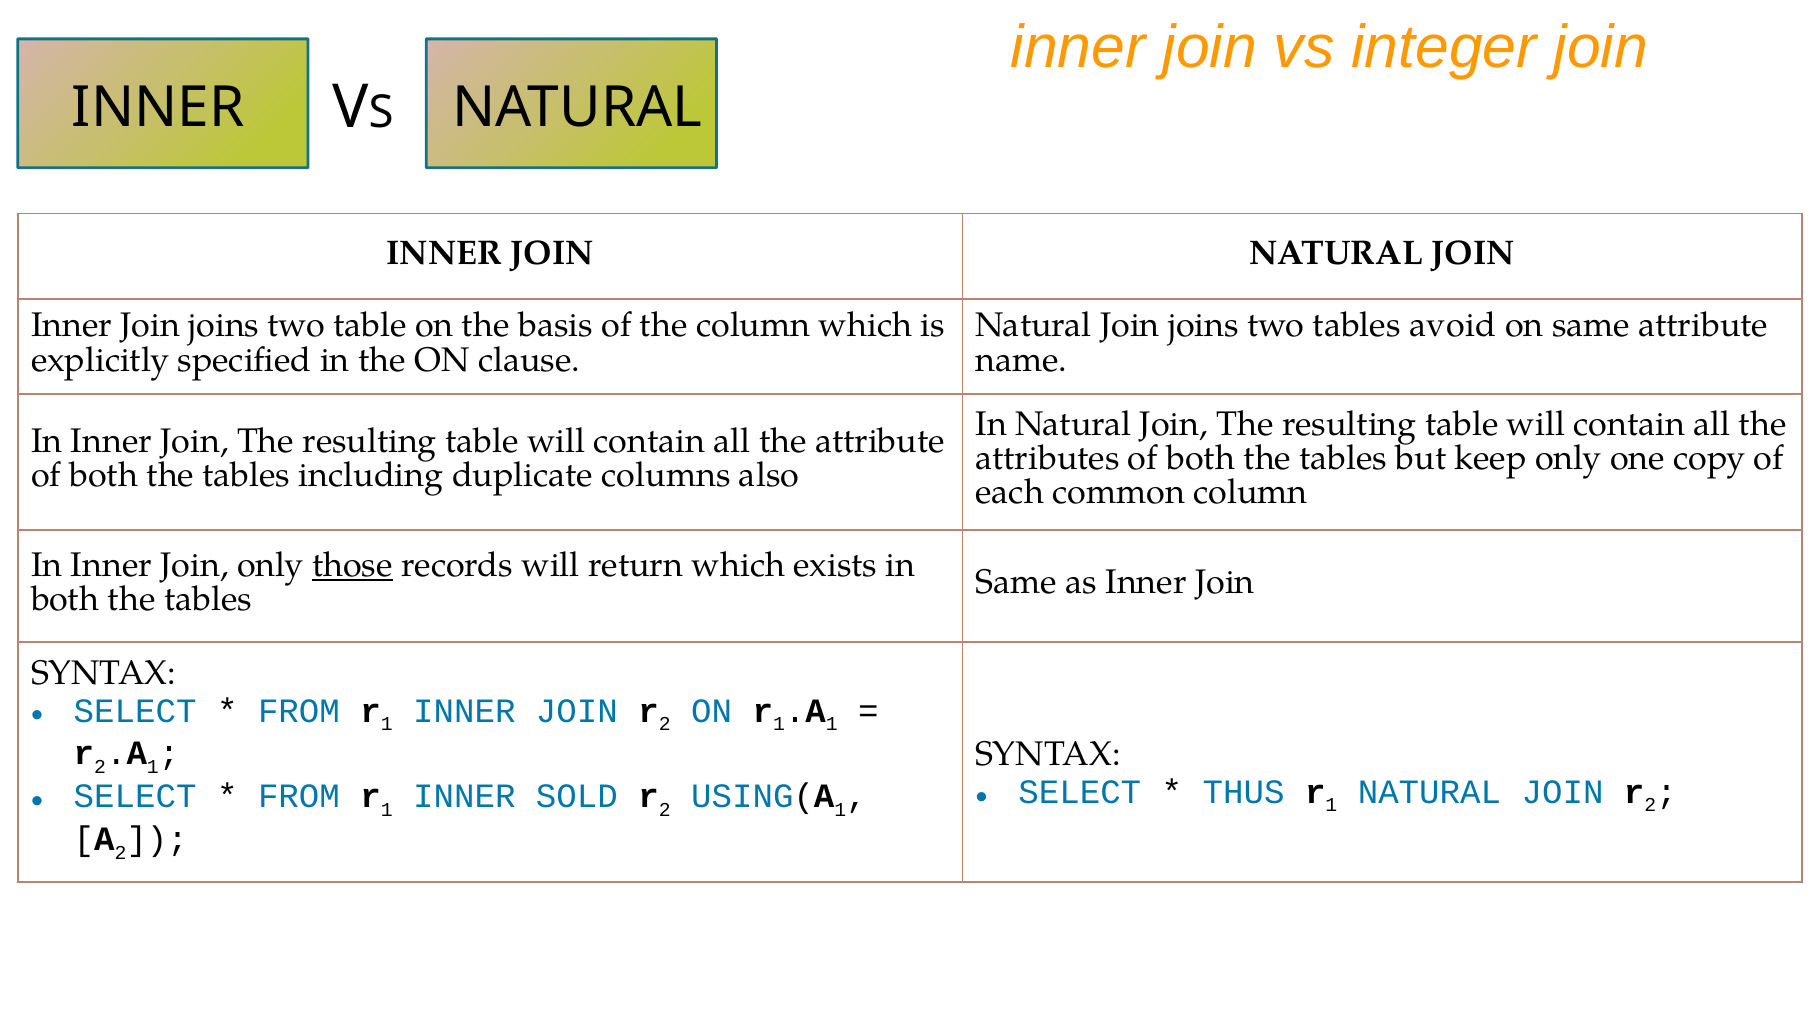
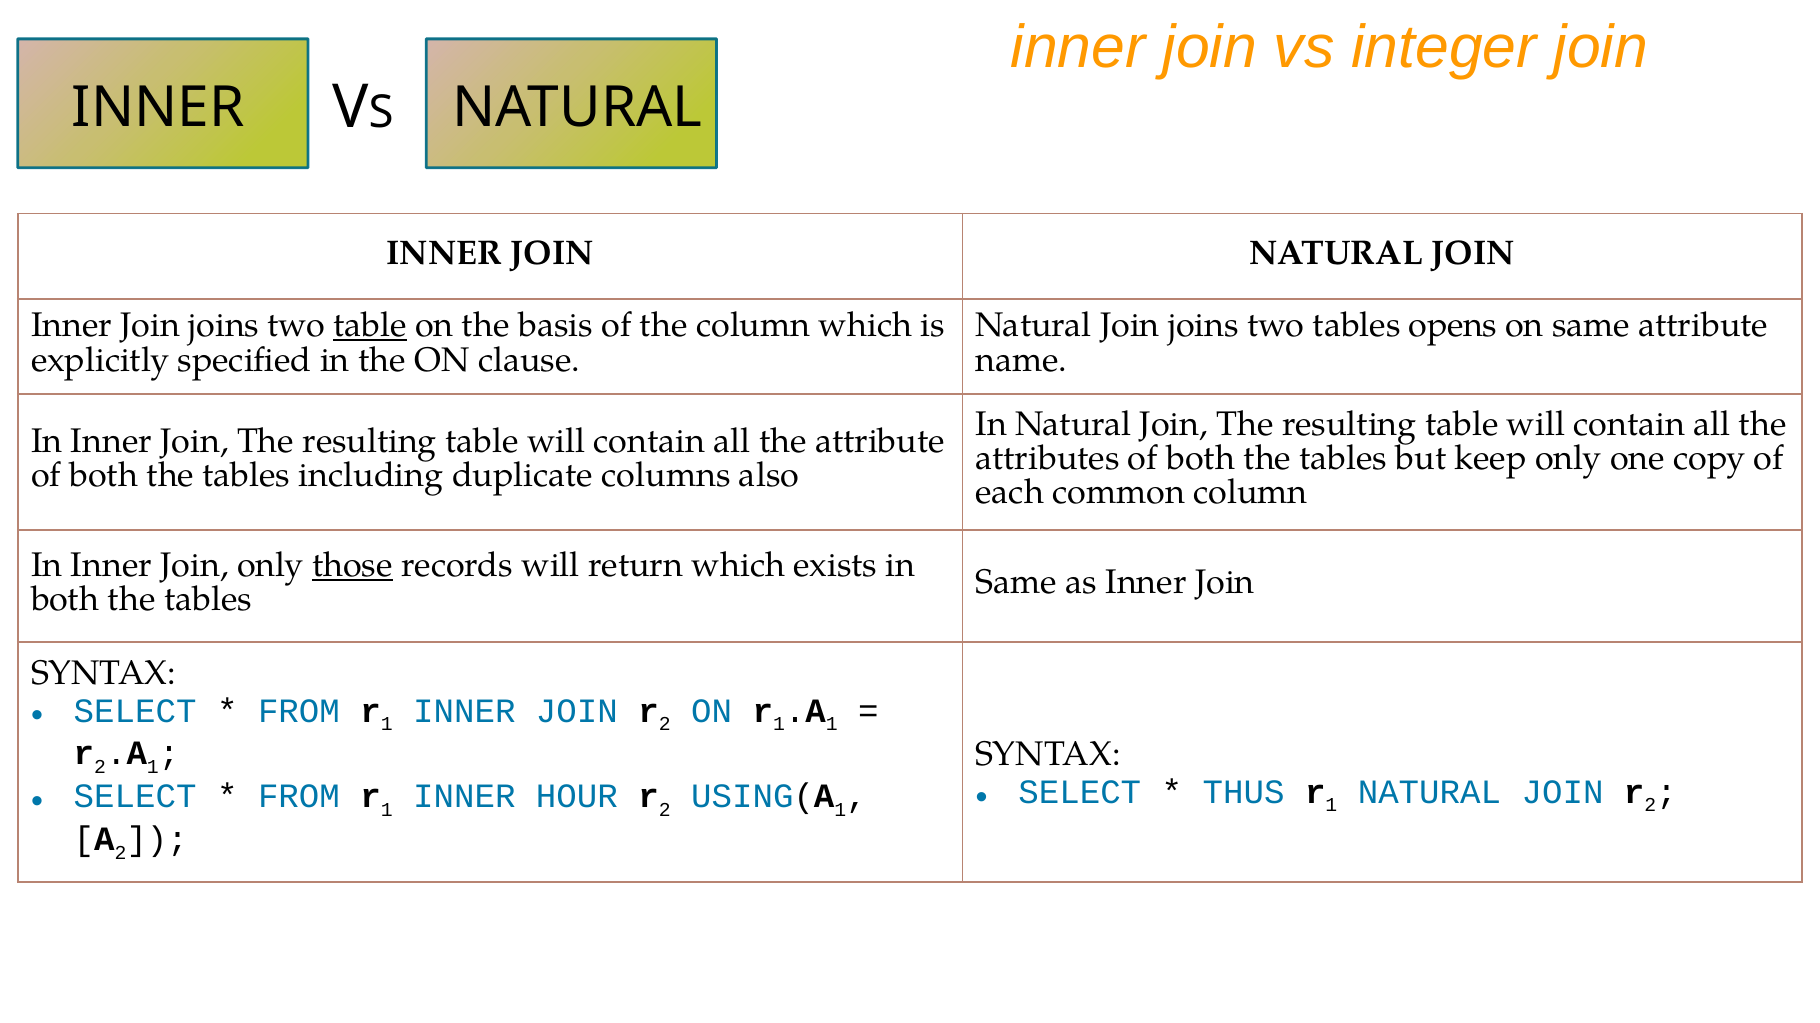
table underline: none -> present (370, 326)
avoid: avoid -> opens (1453, 326)
SOLD: SOLD -> HOUR (577, 797)
